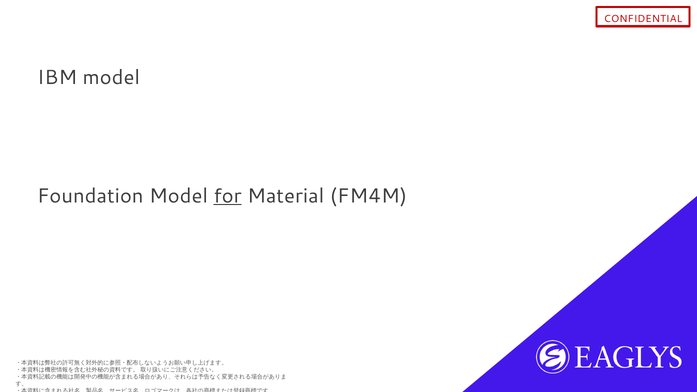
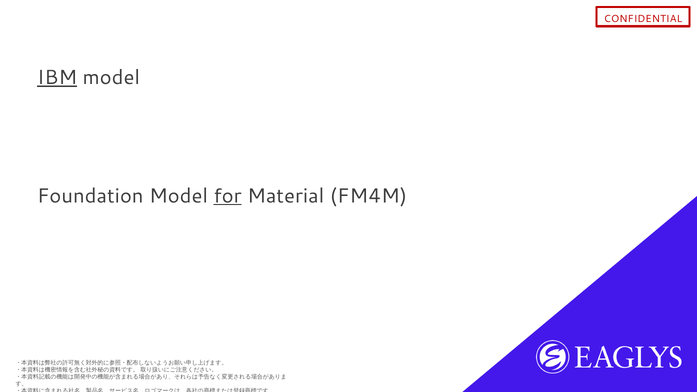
IBM underline: none -> present (57, 77)
